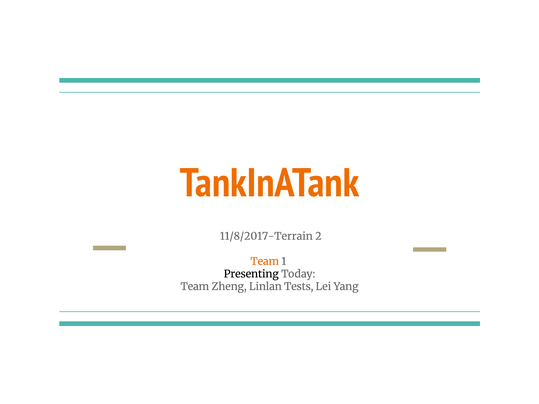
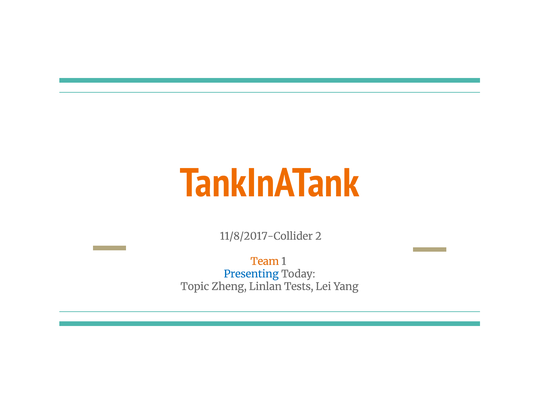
11/8/2017-Terrain: 11/8/2017-Terrain -> 11/8/2017-Collider (266, 236)
Presenting colour: black -> blue (251, 274)
Team: Team -> Topic (195, 287)
